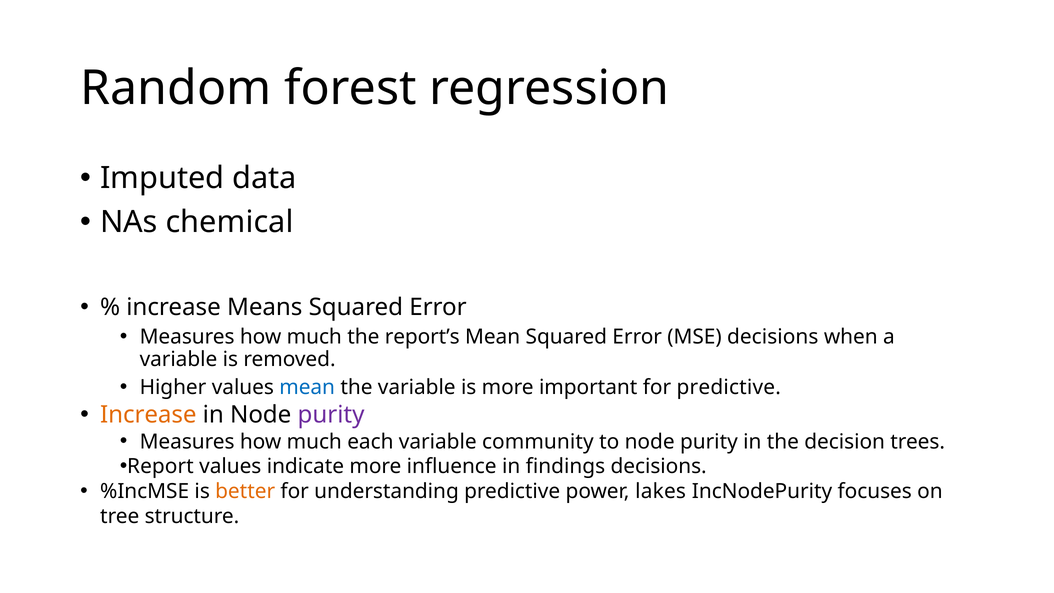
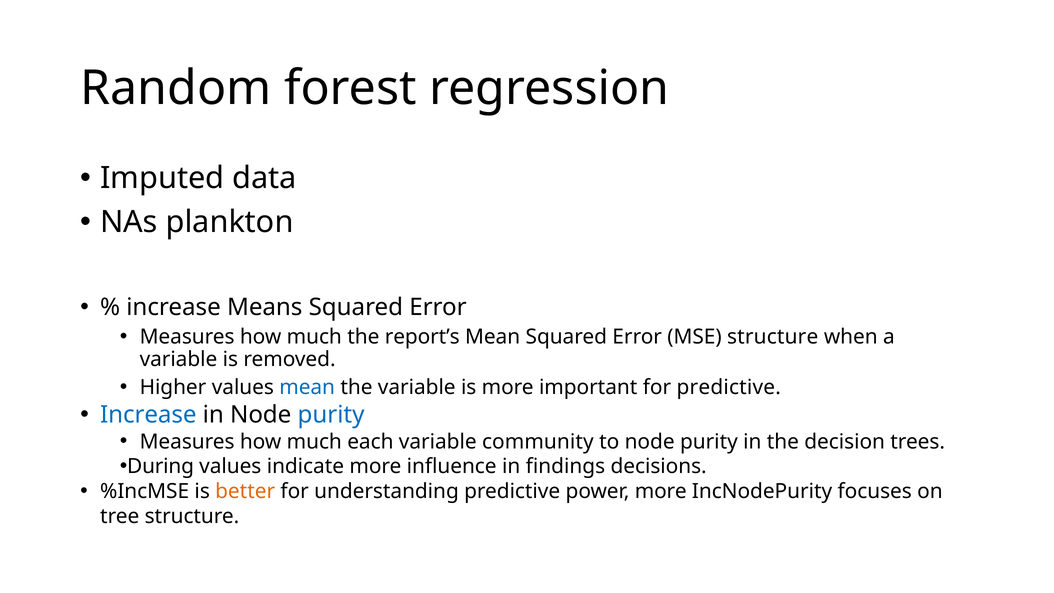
chemical: chemical -> plankton (230, 222)
MSE decisions: decisions -> structure (773, 337)
Increase colour: orange -> blue (148, 415)
purity colour: purple -> blue (331, 415)
Report: Report -> During (161, 467)
power lakes: lakes -> more (661, 492)
